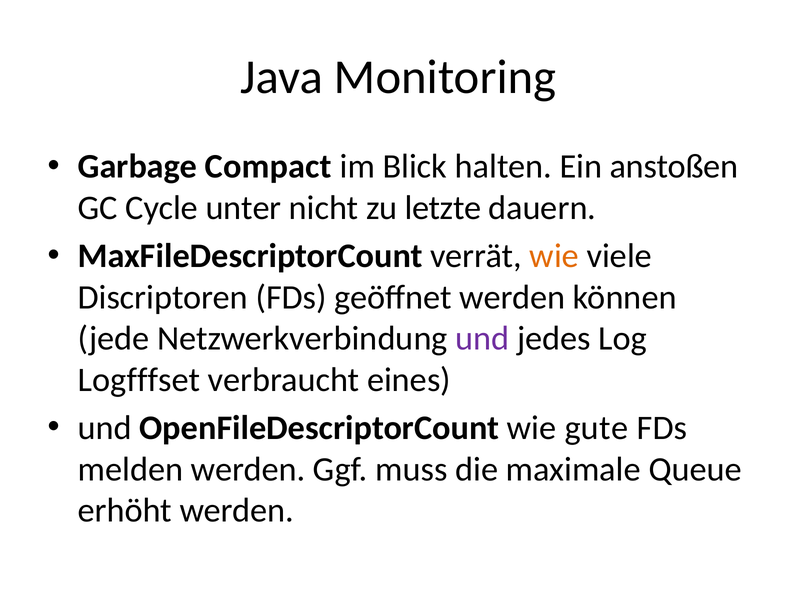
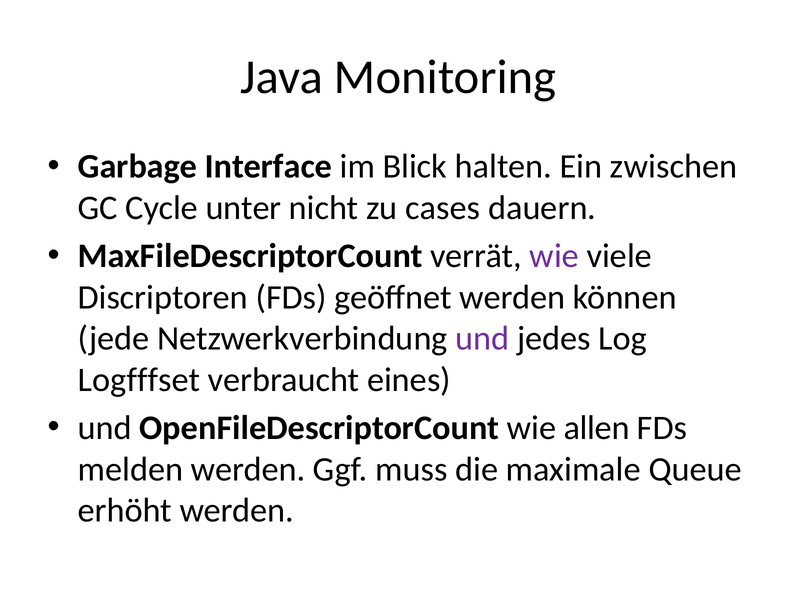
Compact: Compact -> Interface (268, 166)
anstoßen: anstoßen -> zwischen (674, 166)
letzte: letzte -> cases (443, 208)
wie colour: orange -> purple (554, 256)
gute: gute -> allen (597, 428)
